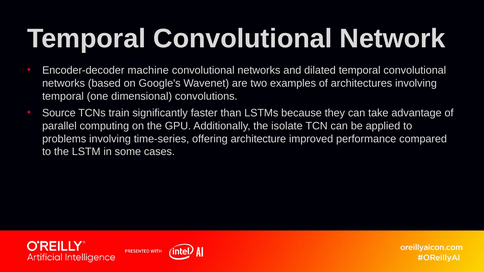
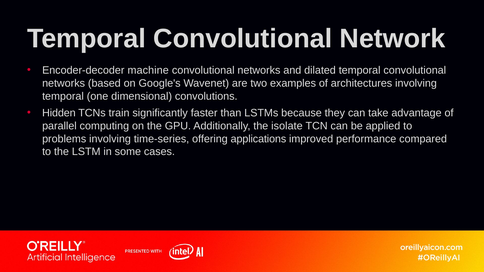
Source: Source -> Hidden (59, 113)
architecture: architecture -> applications (258, 139)
